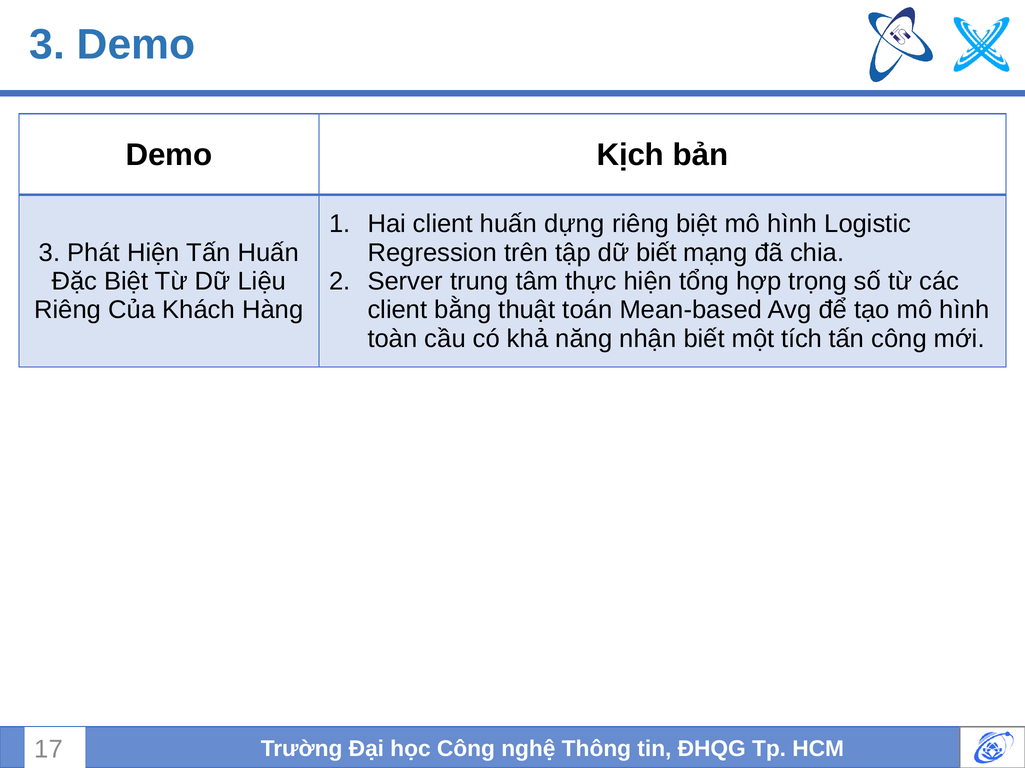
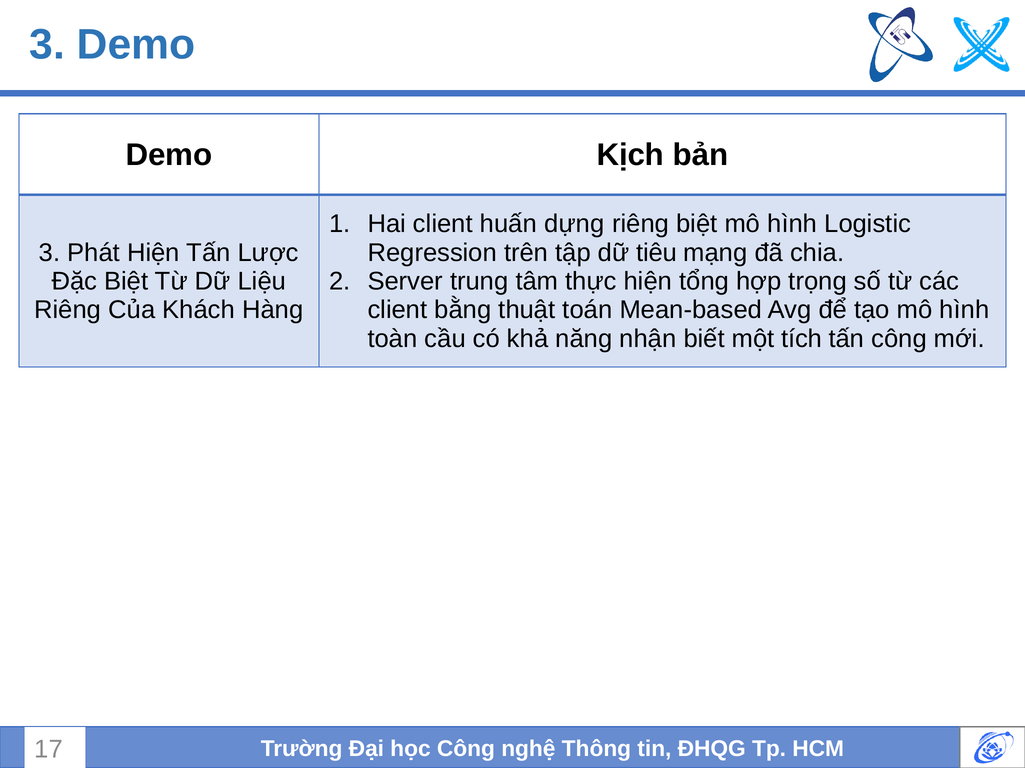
Tấn Huấn: Huấn -> Lược (268, 253)
dữ biết: biết -> tiêu (657, 253)
